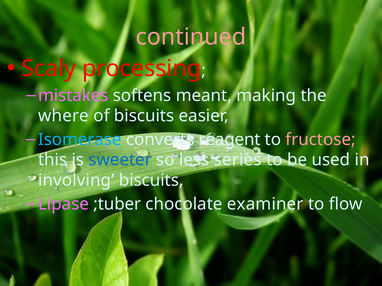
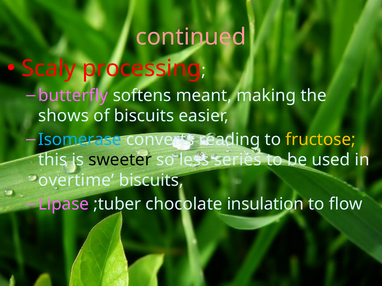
mistakes: mistakes -> butterfly (73, 96)
where: where -> shows (63, 116)
reagent: reagent -> reading (230, 140)
fructose colour: pink -> yellow (321, 140)
sweeter colour: blue -> black (120, 160)
involving: involving -> overtime (76, 181)
examiner: examiner -> insulation (265, 204)
